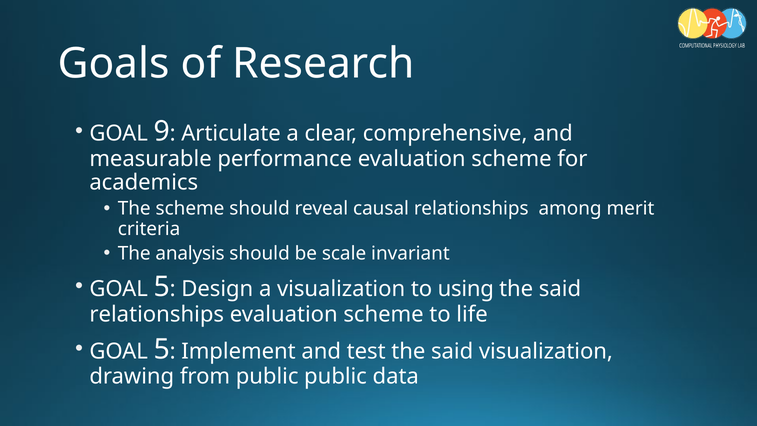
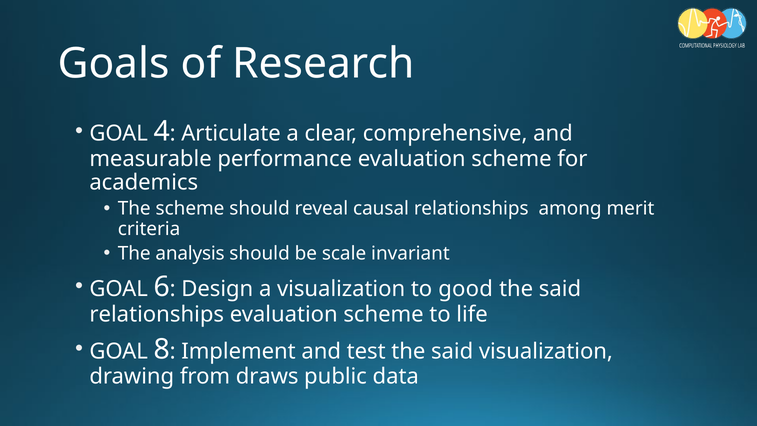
9: 9 -> 4 (162, 131)
5: 5 -> 6 (162, 287)
using: using -> good (466, 289)
5: 5 -> 8 (162, 349)
from public: public -> draws (267, 376)
